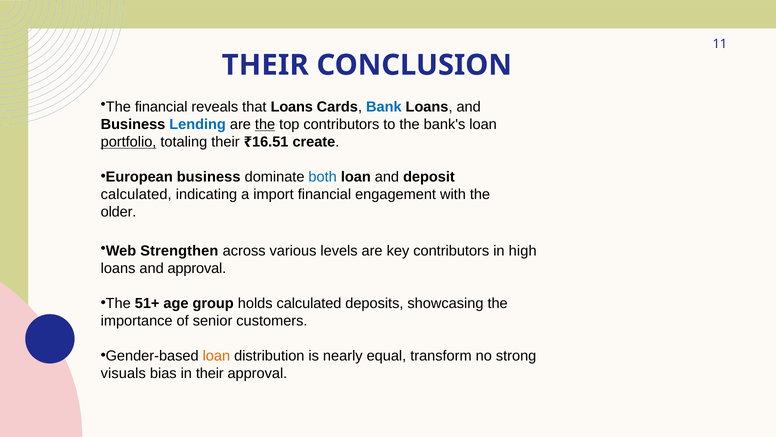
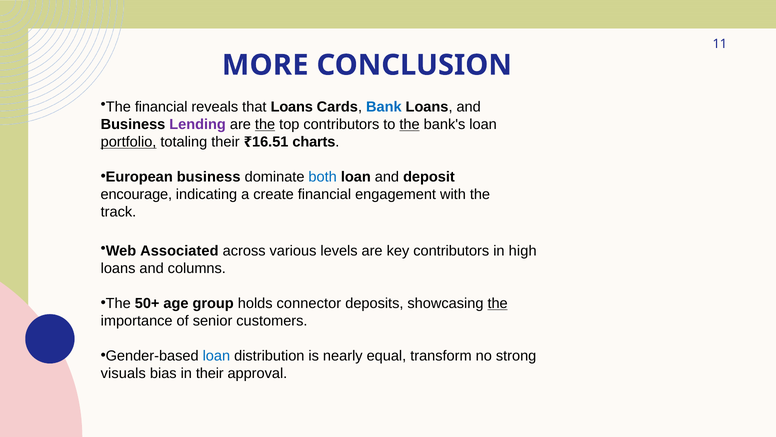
THEIR: THEIR -> MORE (265, 65)
Lending colour: blue -> purple (198, 124)
the underline: none -> present (410, 124)
create: create -> charts (314, 142)
calculated: calculated -> encourage (136, 194)
import: import -> create (274, 194)
older: older -> track (118, 212)
Strengthen: Strengthen -> Associated (179, 251)
and approval: approval -> columns (197, 268)
51+: 51+ -> 50+ (147, 303)
holds calculated: calculated -> connector (309, 303)
the underline: none -> present (498, 303)
loan colour: orange -> blue (216, 355)
